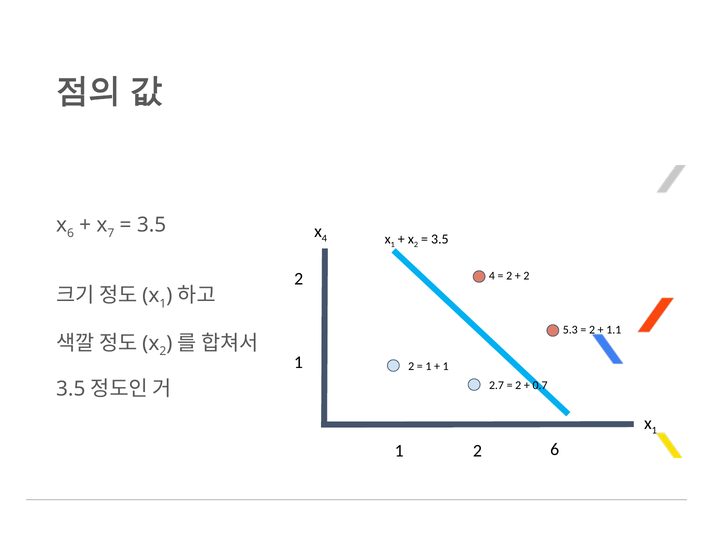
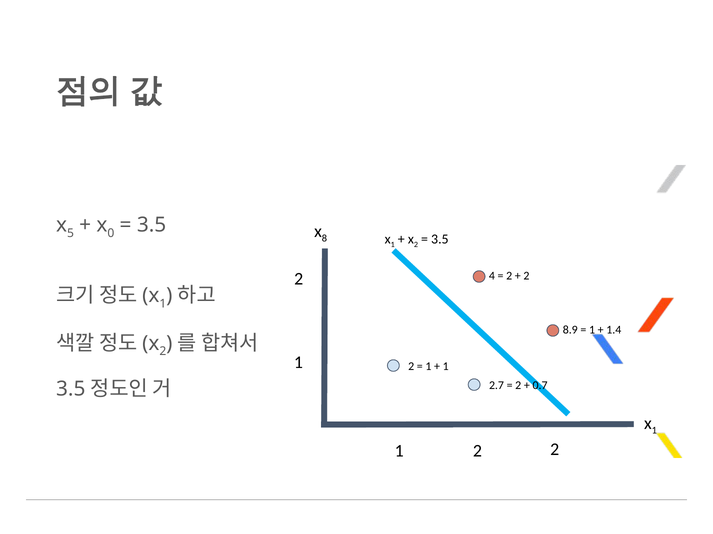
6: 6 -> 5 (70, 234)
7: 7 -> 0 (111, 234)
4: 4 -> 8 (324, 239)
5.3: 5.3 -> 8.9 (570, 330)
2: 2 -> 1 (592, 330)
1.1: 1.1 -> 1.4 (614, 330)
2 6: 6 -> 2 (555, 450)
